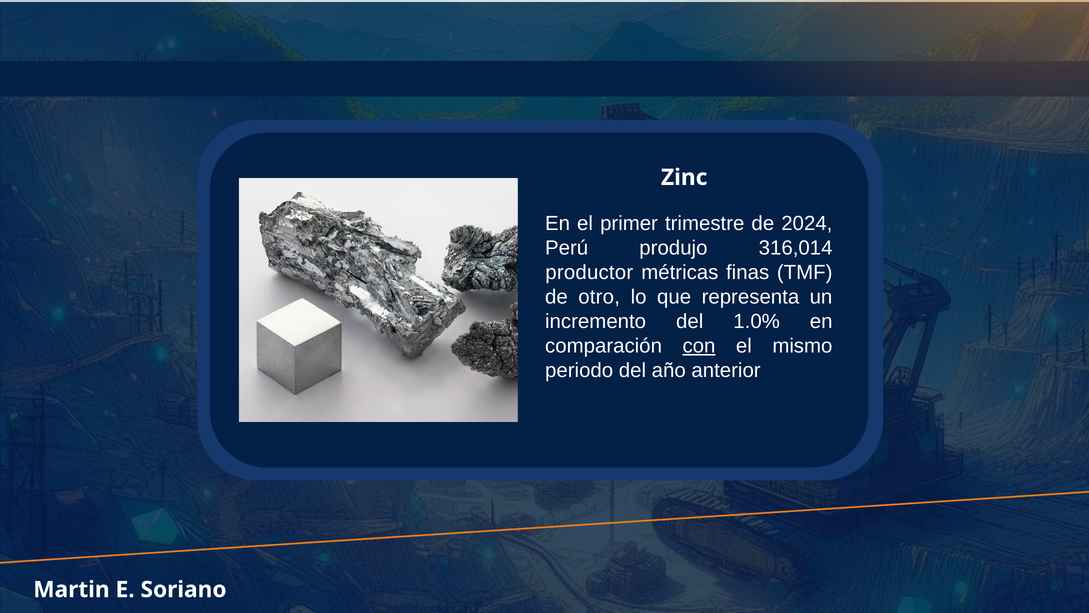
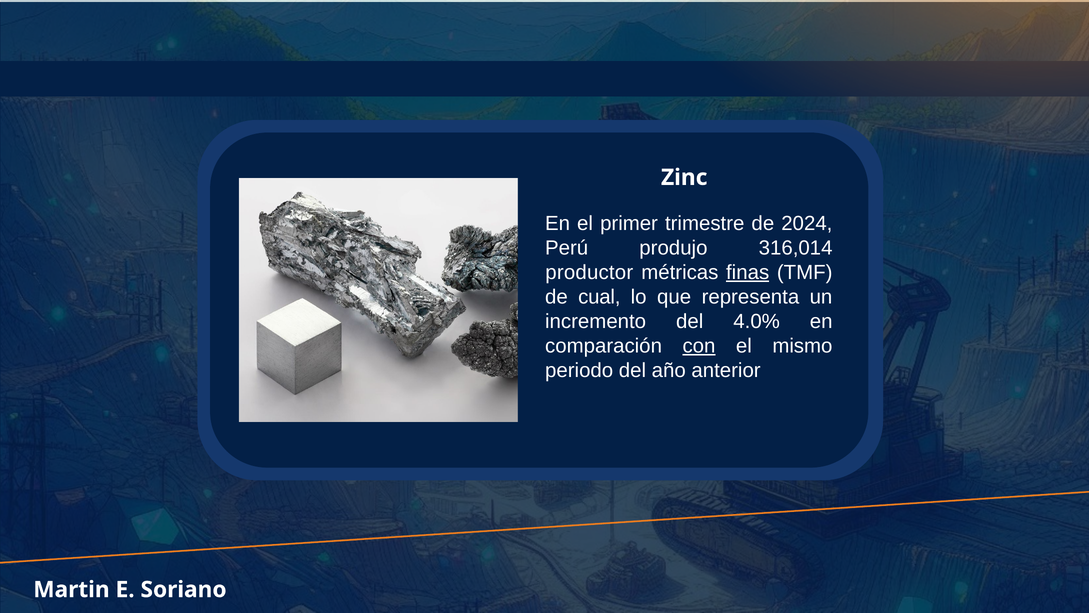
finas underline: none -> present (748, 272)
otro: otro -> cual (599, 297)
1.0%: 1.0% -> 4.0% (757, 321)
